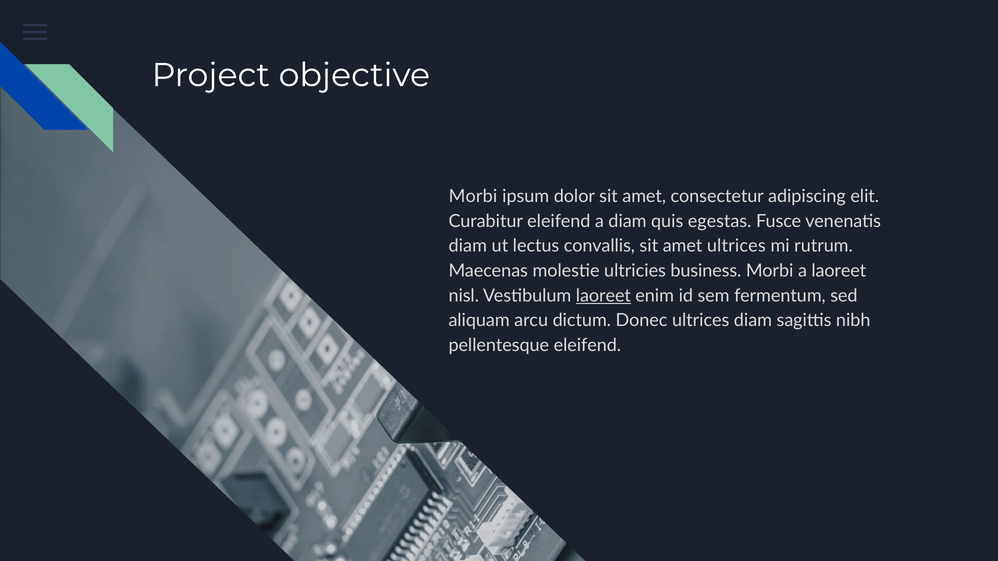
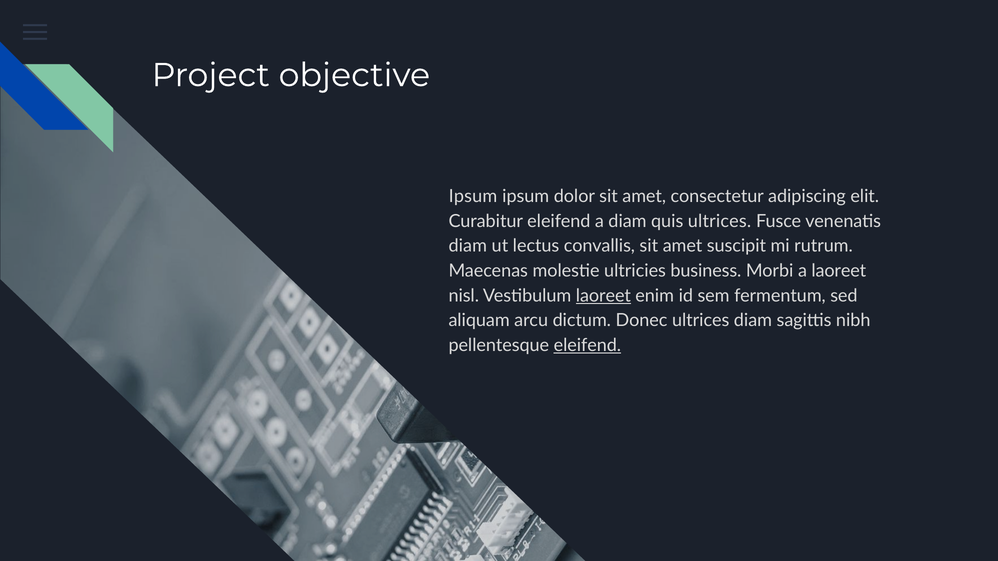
Morbi: Morbi -> Ipsum (473, 196)
quis egestas: egestas -> ultrices (720, 221)
amet ultrices: ultrices -> suscipit (736, 246)
eleifend underline: none -> present (587, 346)
